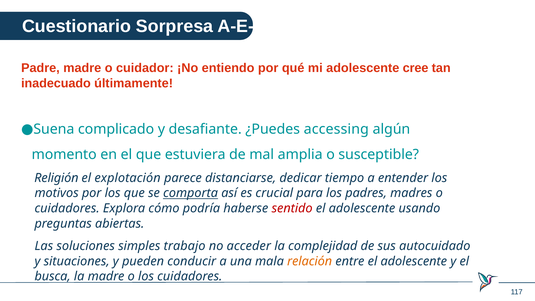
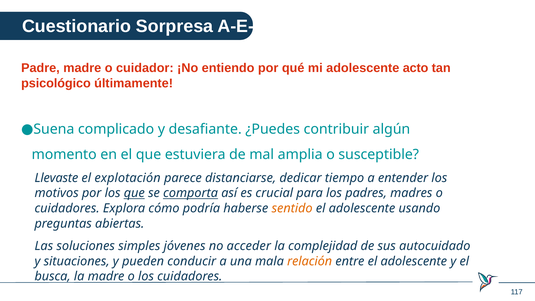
cree: cree -> acto (416, 68)
inadecuado: inadecuado -> psicológico (56, 83)
accessing: accessing -> contribuir (336, 129)
Religión: Religión -> Llevaste (56, 178)
que underline: none -> present (134, 193)
sentido colour: red -> orange (292, 208)
trabajo: trabajo -> jóvenes (185, 246)
